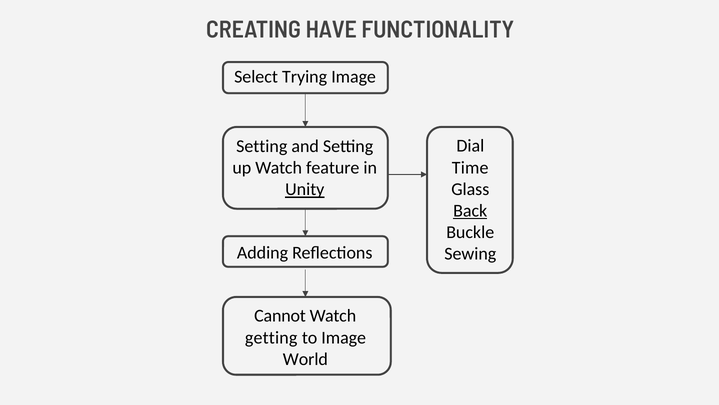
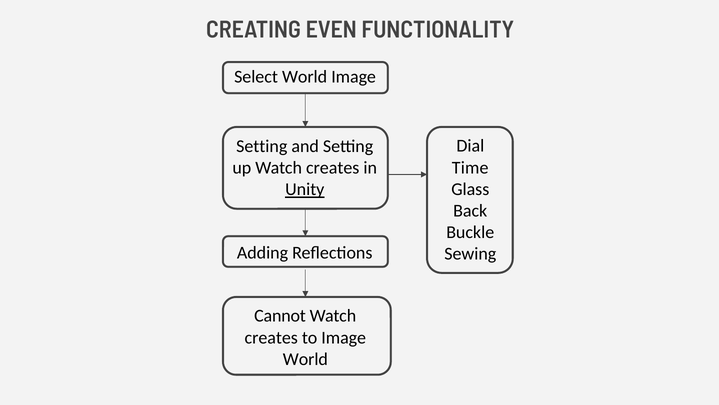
HAVE: HAVE -> EVEN (331, 30)
Select Trying: Trying -> World (305, 77)
up Watch feature: feature -> creates (333, 168)
Back underline: present -> none (470, 211)
getting: getting -> creates (271, 337)
